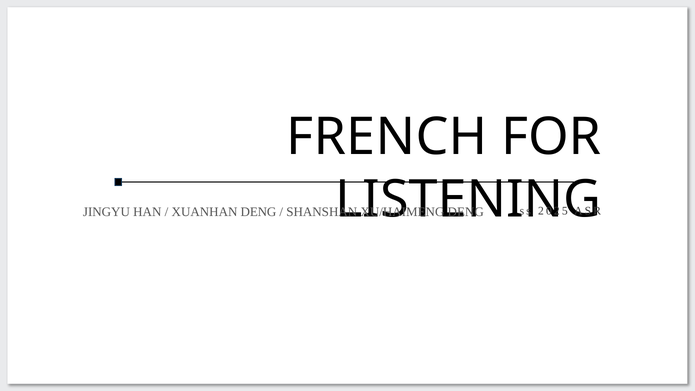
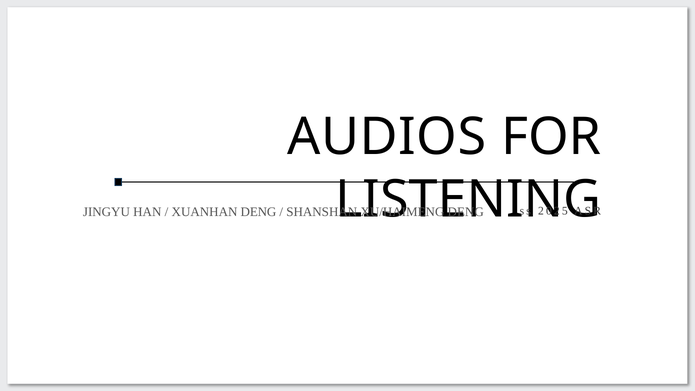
FRENCH: FRENCH -> AUDIOS (387, 137)
